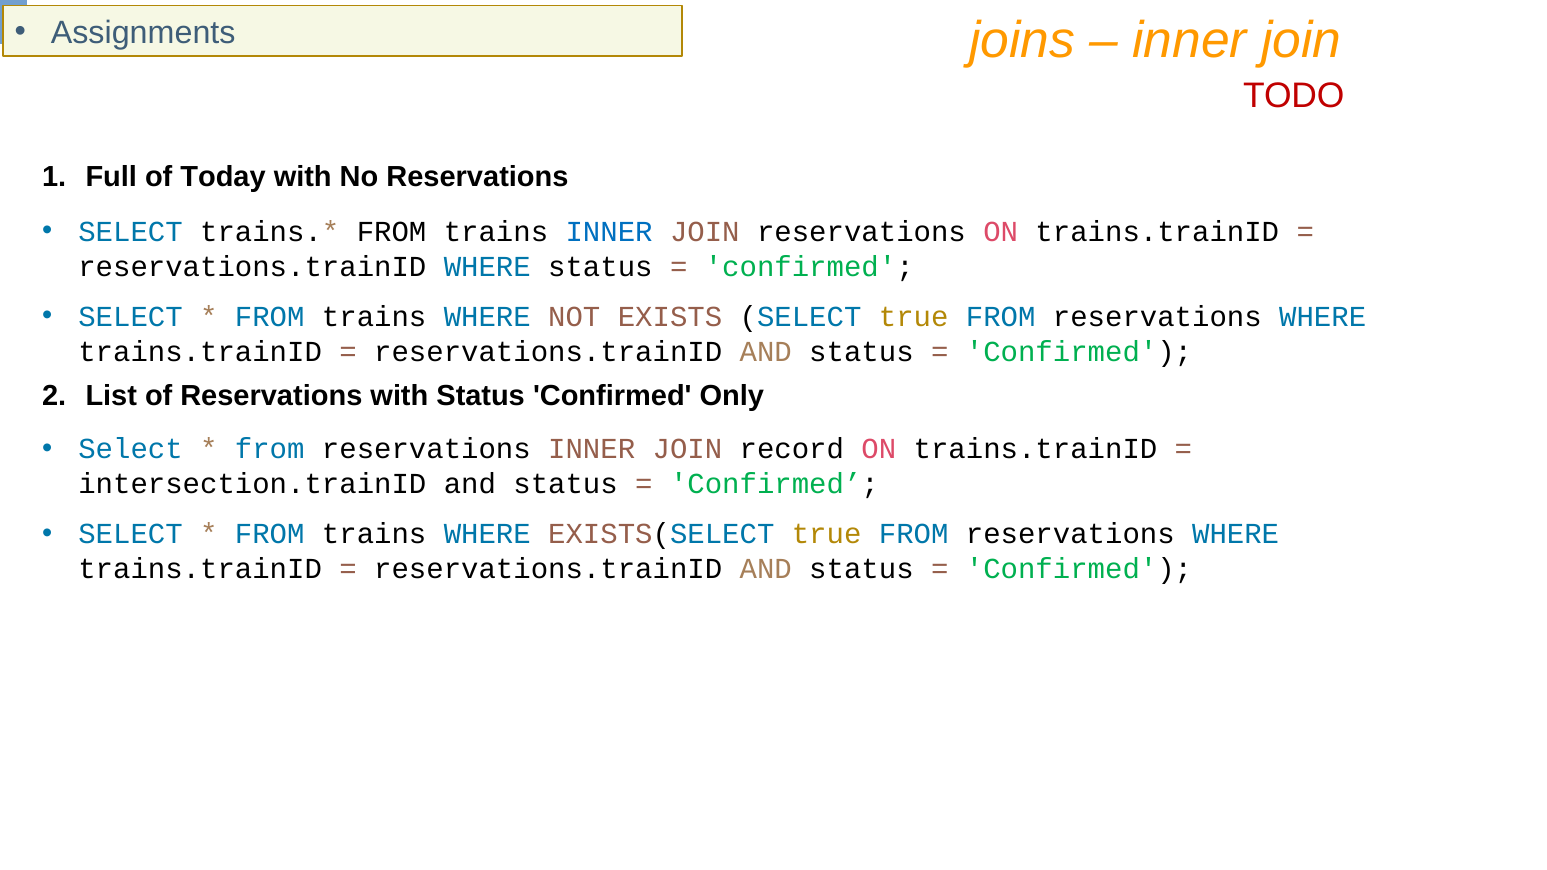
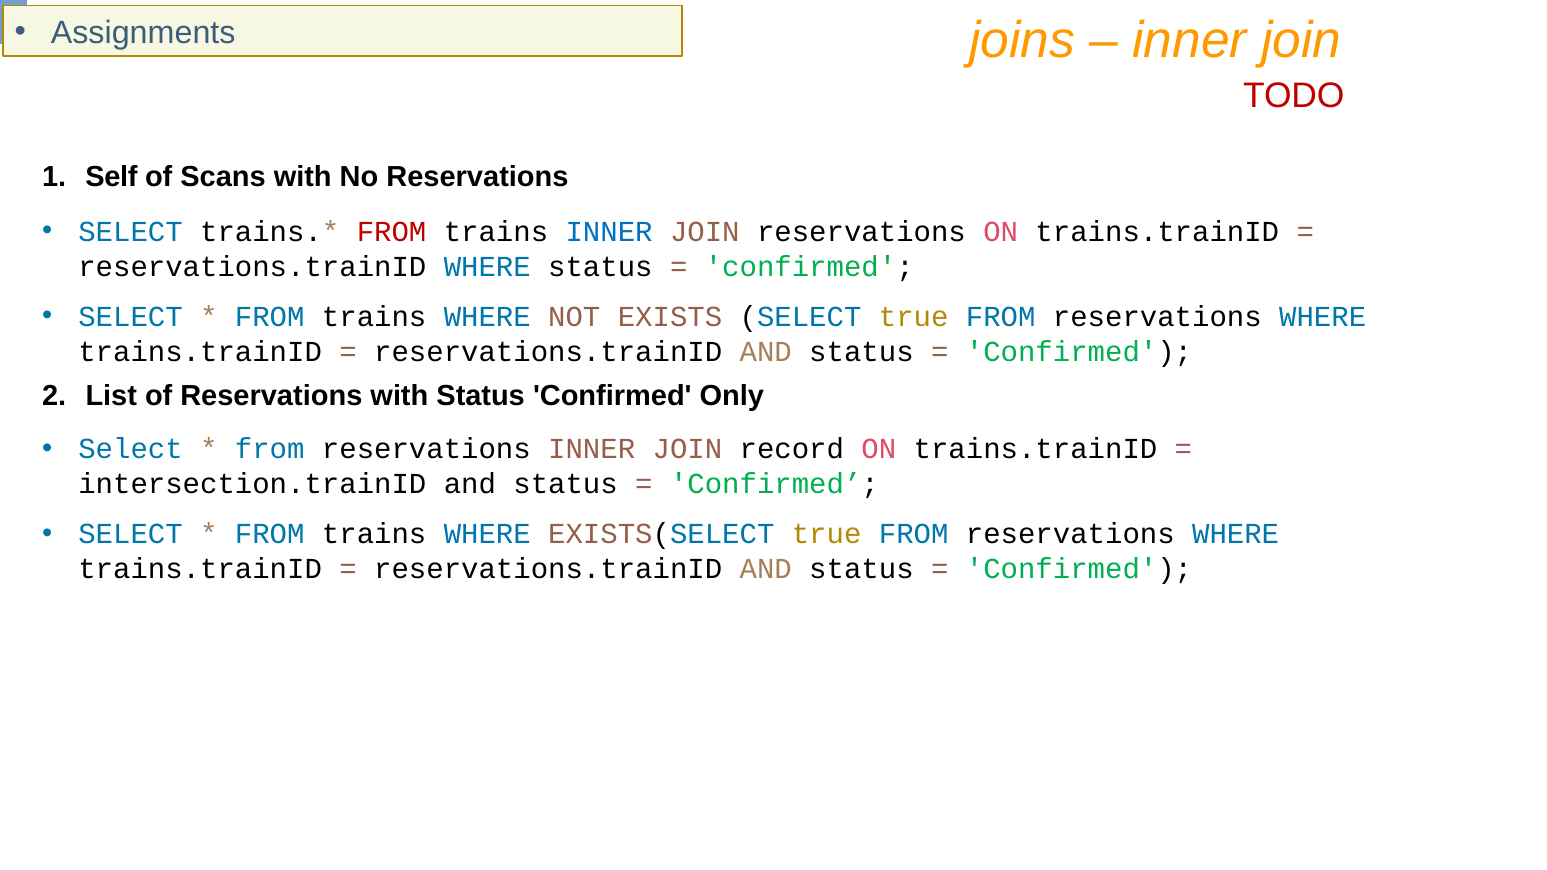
Full: Full -> Self (111, 177)
Today: Today -> Scans (223, 177)
FROM colour: black -> red (392, 232)
